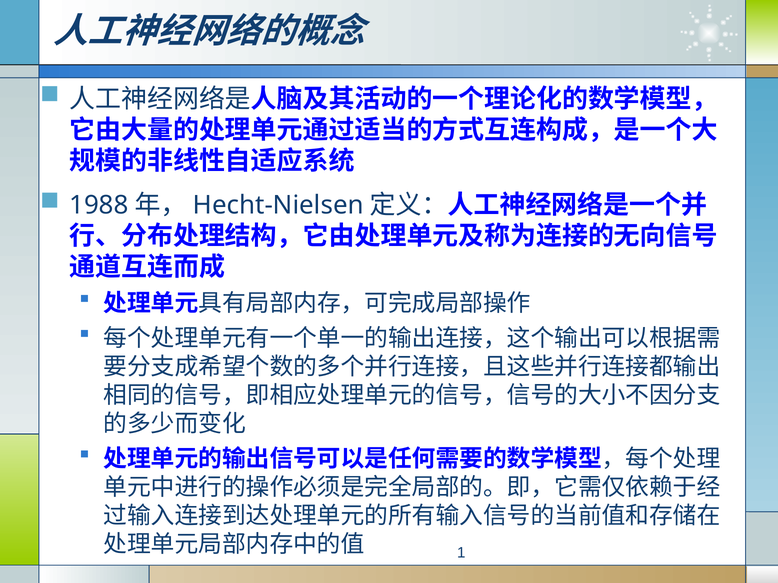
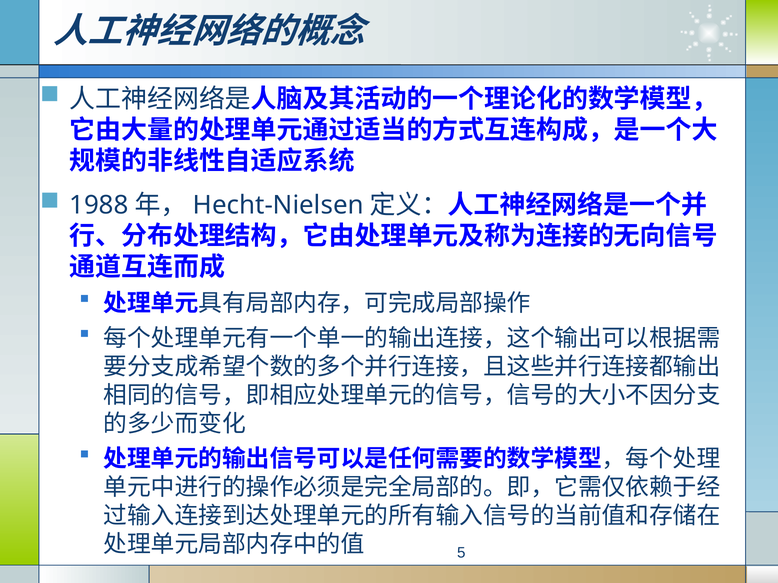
1: 1 -> 5 (461, 553)
